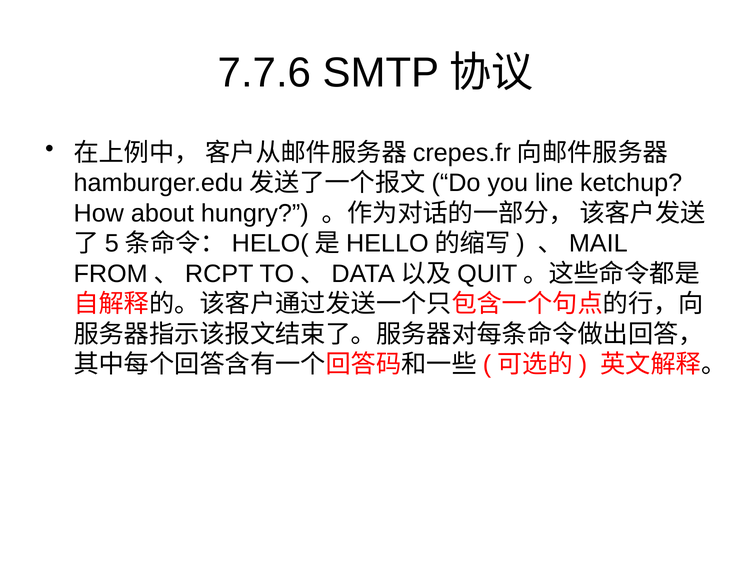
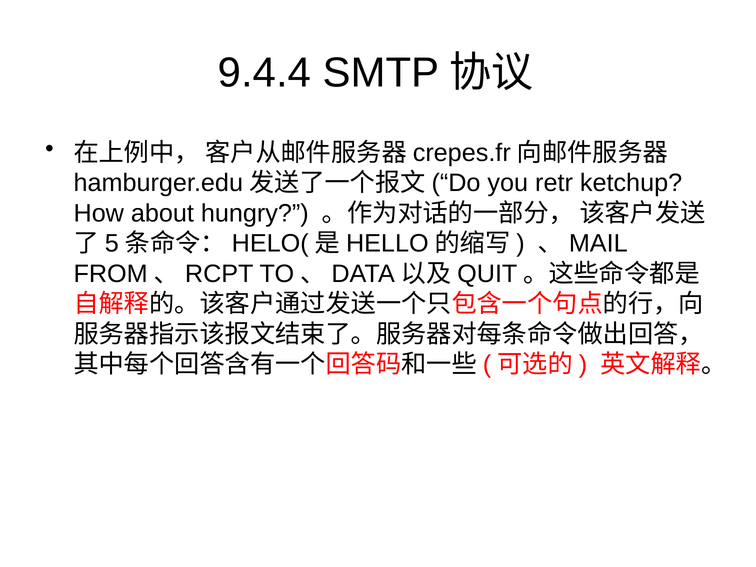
7.7.6: 7.7.6 -> 9.4.4 (265, 73)
line: line -> retr (554, 183)
